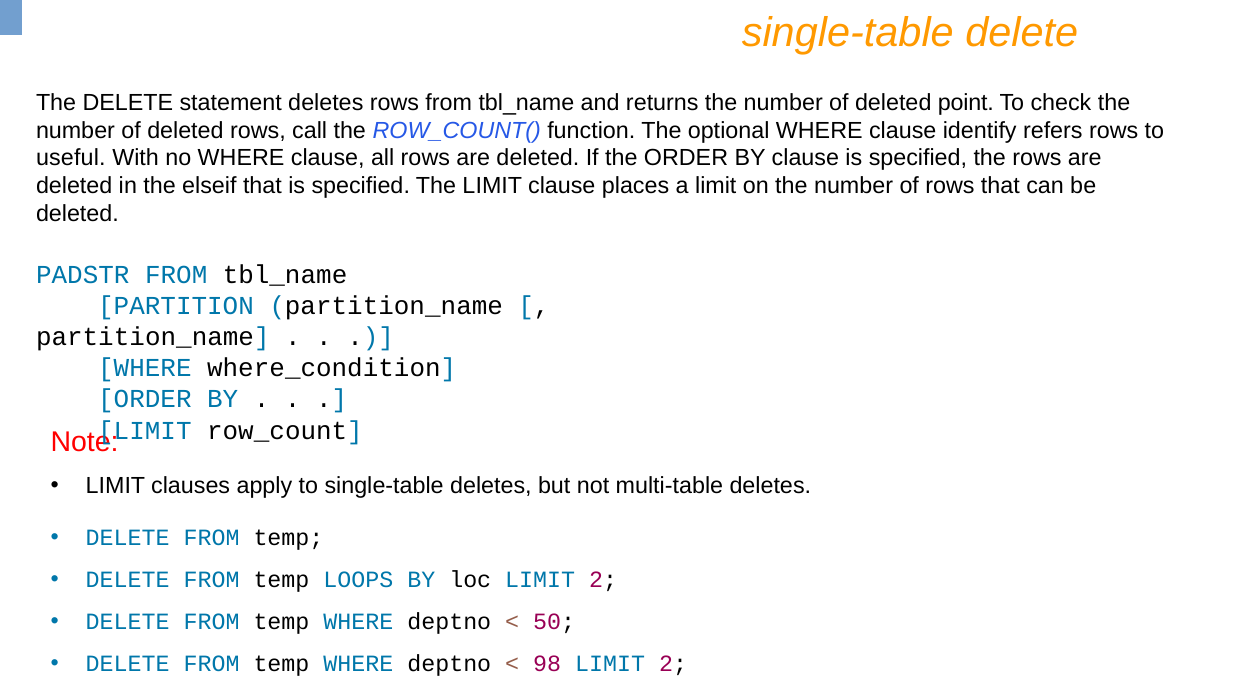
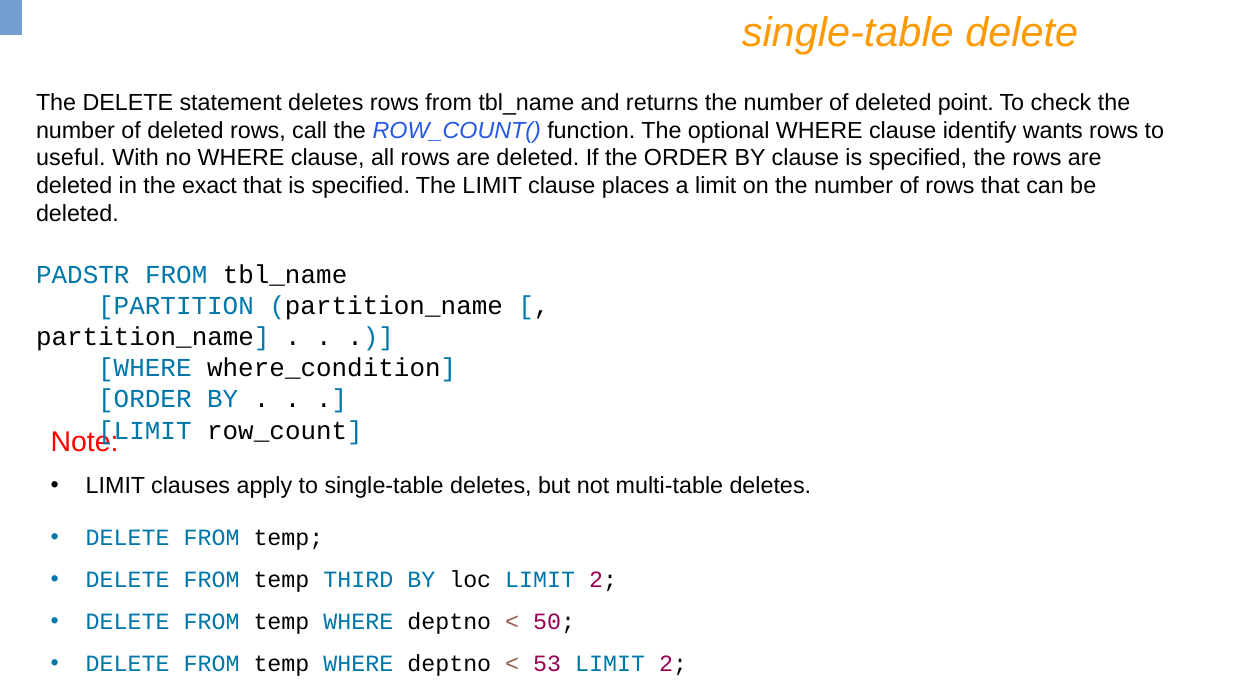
refers: refers -> wants (1053, 130)
elseif: elseif -> exact (210, 186)
LOOPS: LOOPS -> THIRD (358, 580)
98: 98 -> 53 (547, 664)
